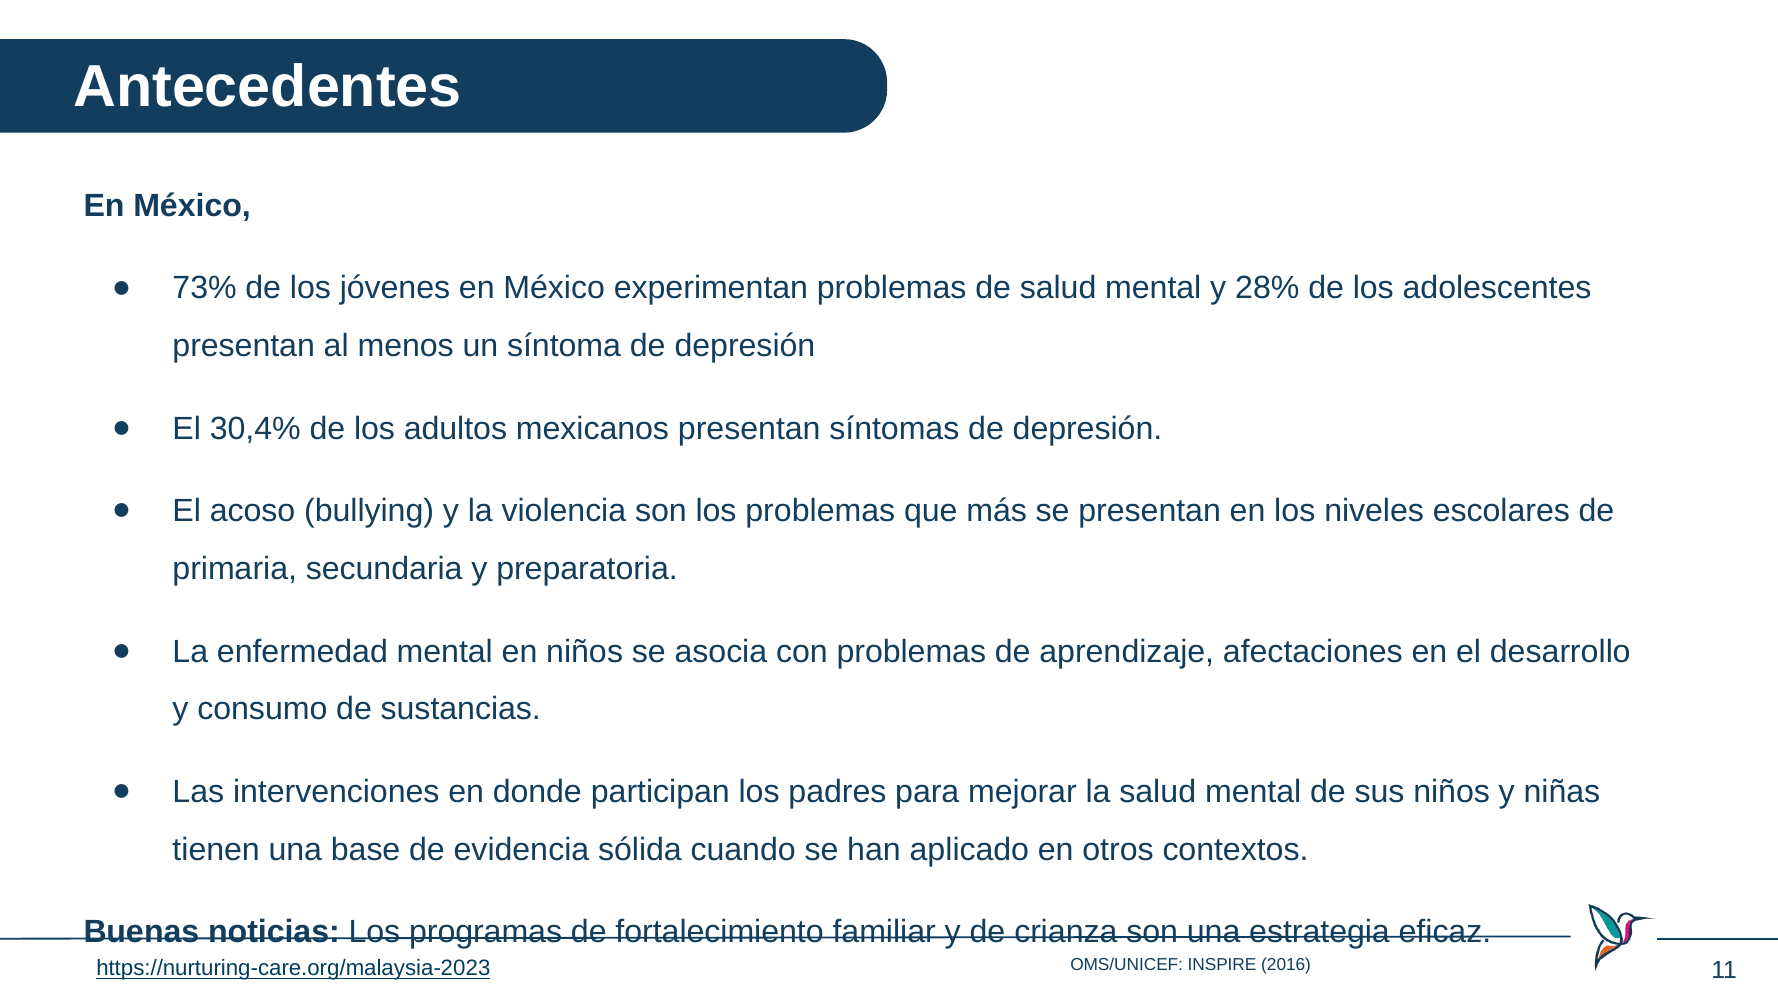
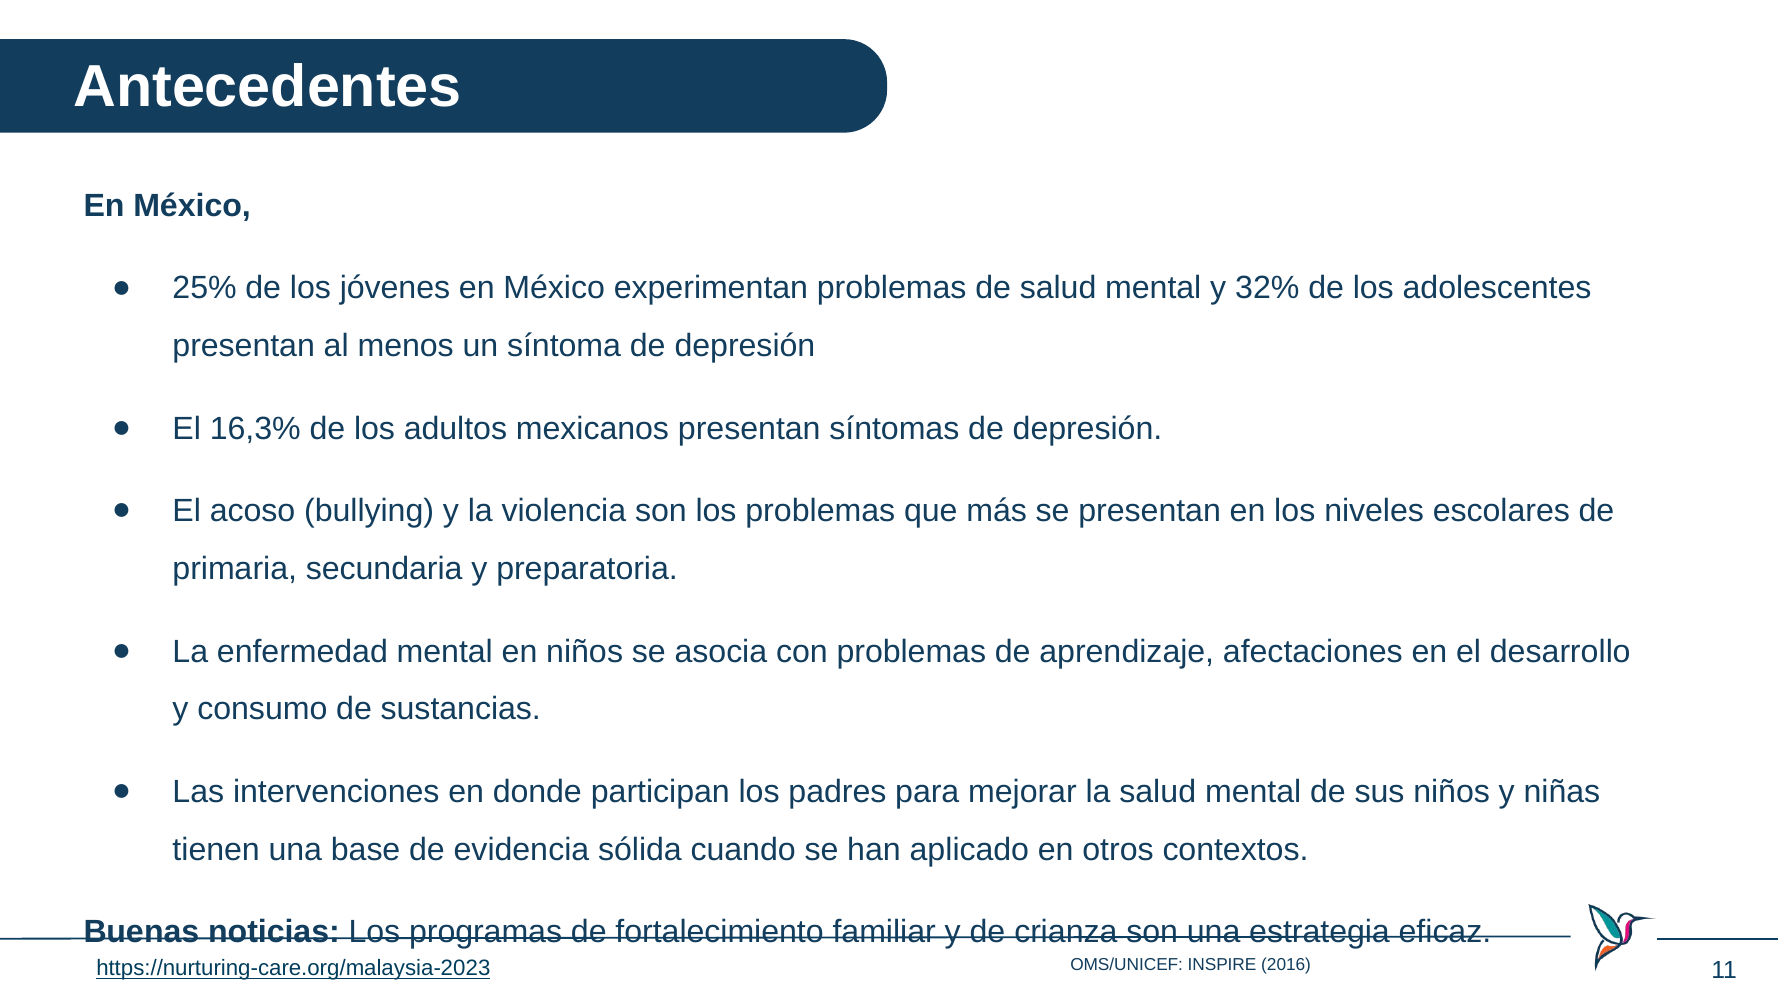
73%: 73% -> 25% (205, 288)
28%: 28% -> 32% (1267, 288)
30,4%: 30,4% -> 16,3% (255, 429)
